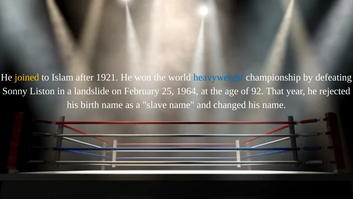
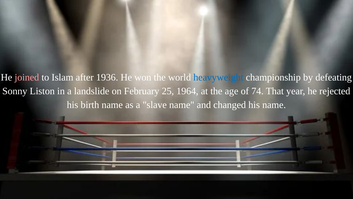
joined colour: yellow -> pink (27, 77)
1921: 1921 -> 1936 (107, 77)
92: 92 -> 74 (258, 91)
